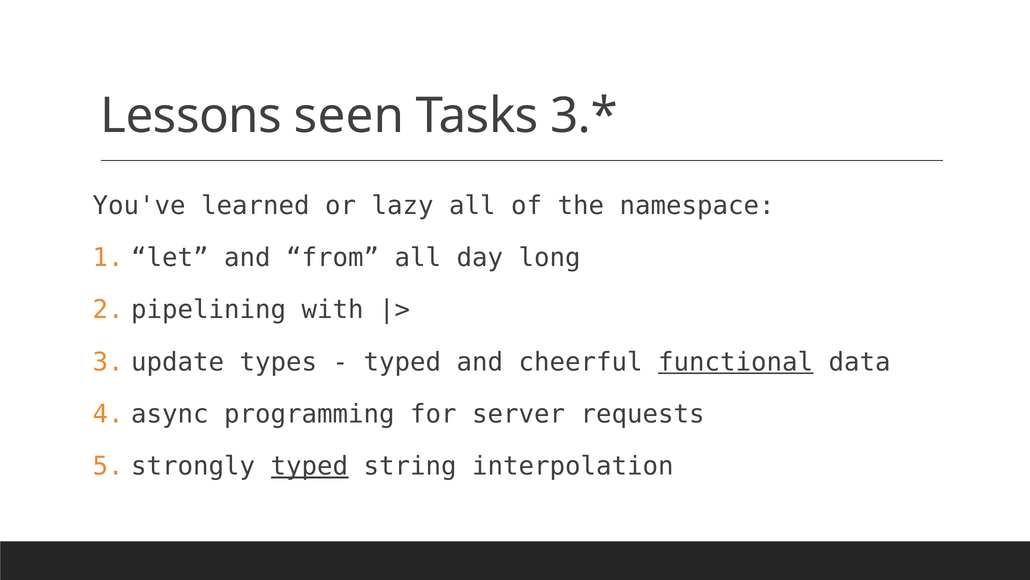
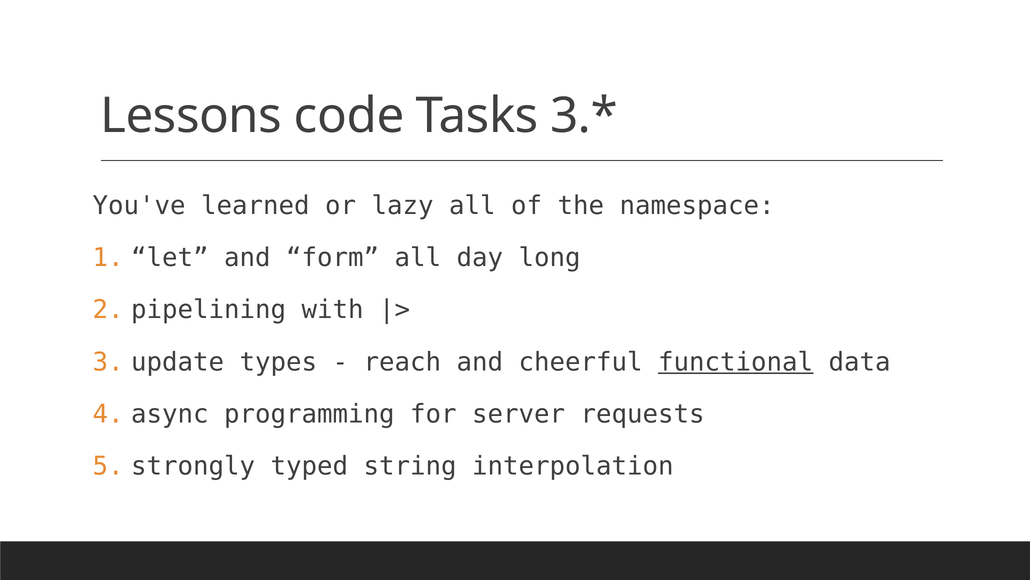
seen: seen -> code (349, 116)
from: from -> form (333, 257)
typed: typed -> reach (403, 362)
typed underline: present -> none (310, 466)
